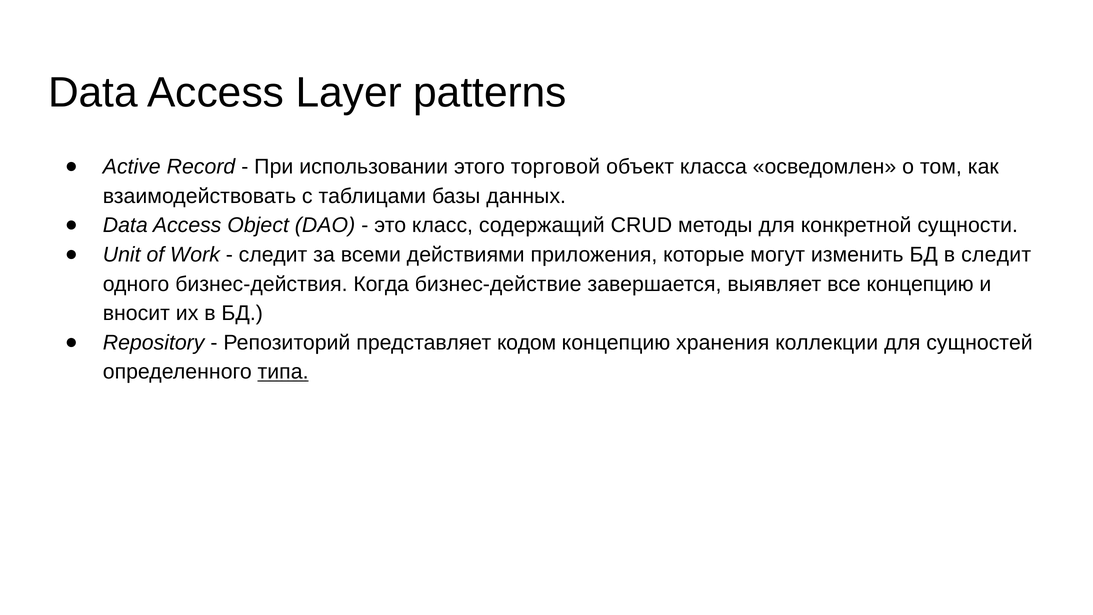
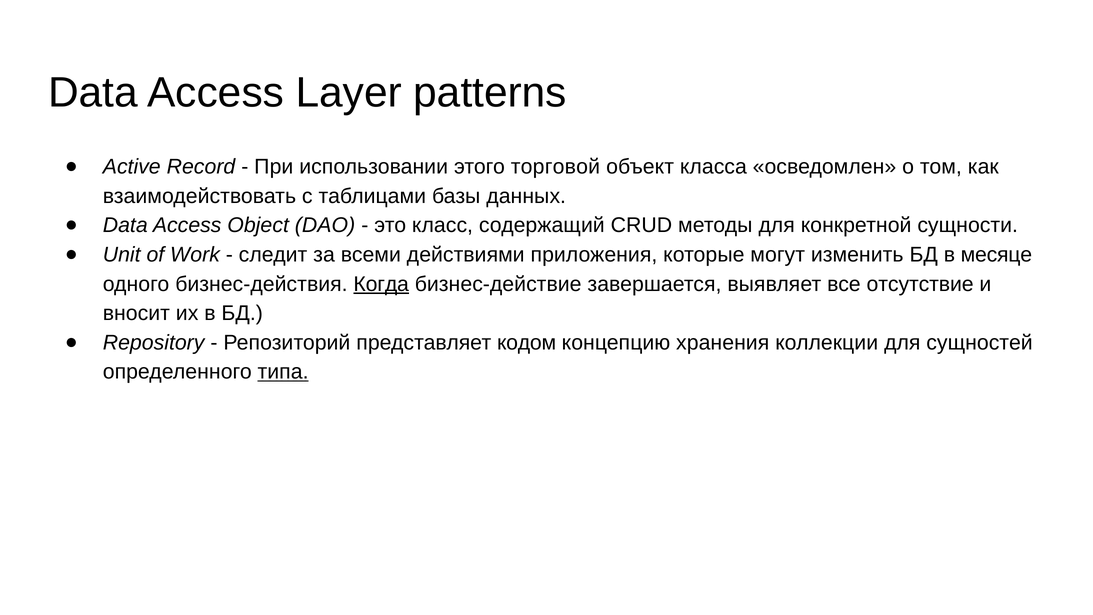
в следит: следит -> месяце (996, 255)
Когда underline: none -> present (381, 284)
все концепцию: концепцию -> отсутствие (920, 284)
